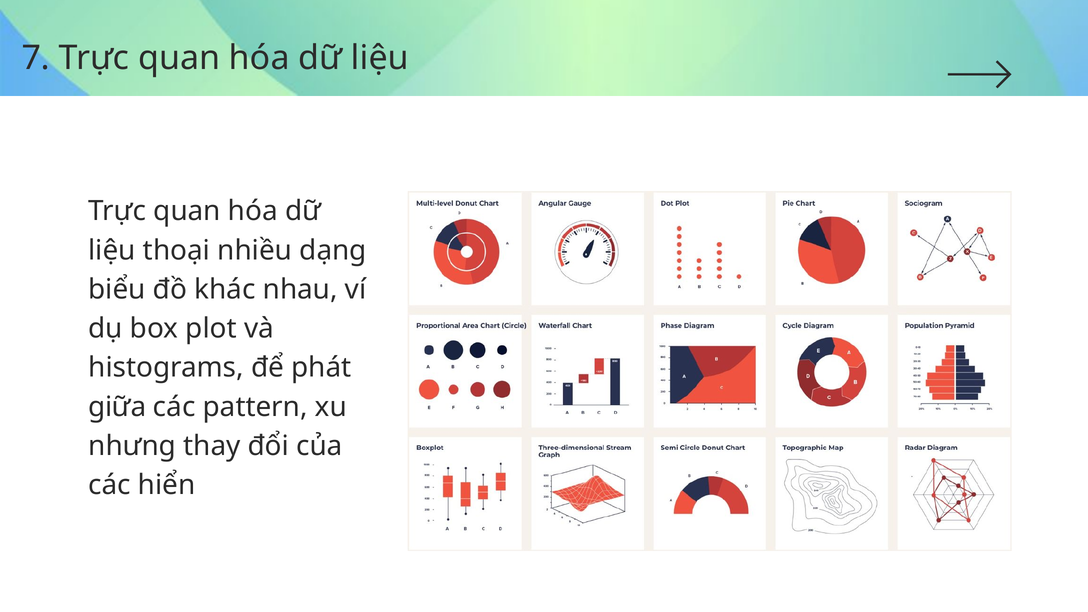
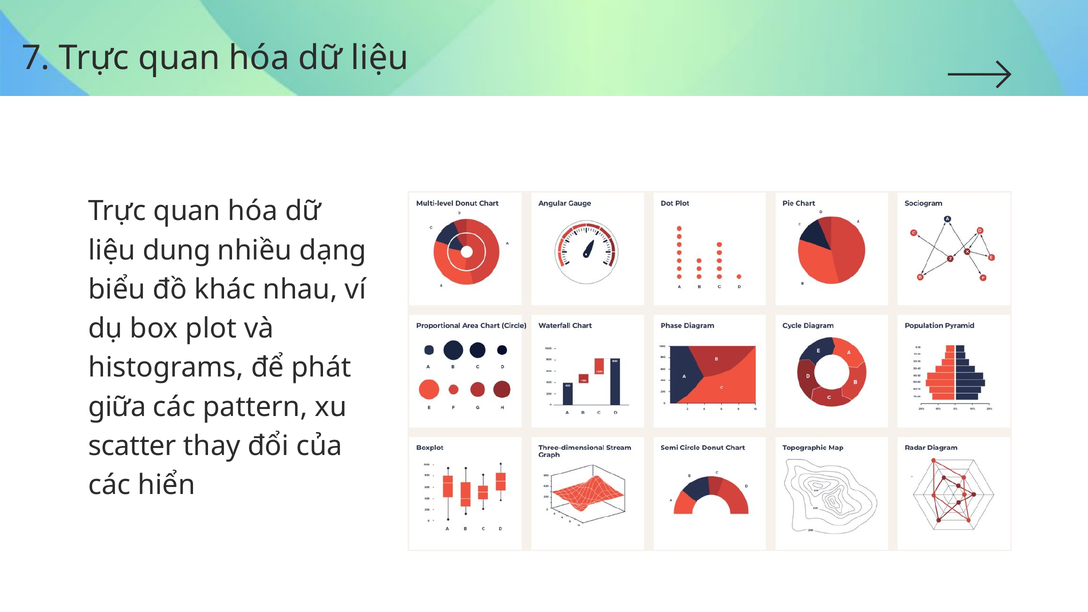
thoại: thoại -> dung (177, 250)
nhưng: nhưng -> scatter (132, 446)
